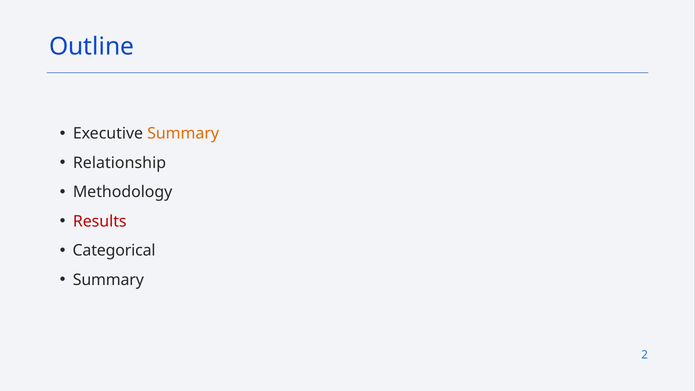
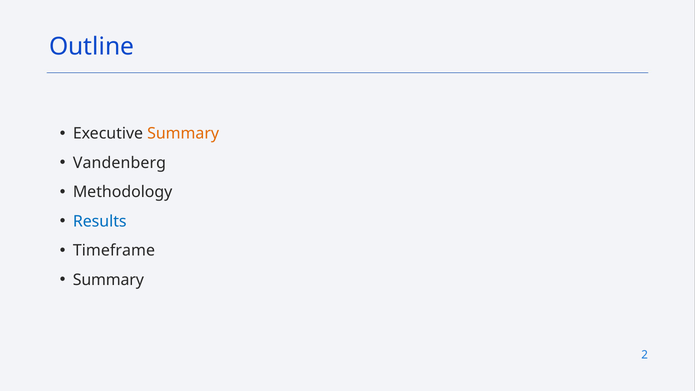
Relationship: Relationship -> Vandenberg (119, 163)
Results colour: red -> blue (100, 221)
Categorical: Categorical -> Timeframe (114, 251)
